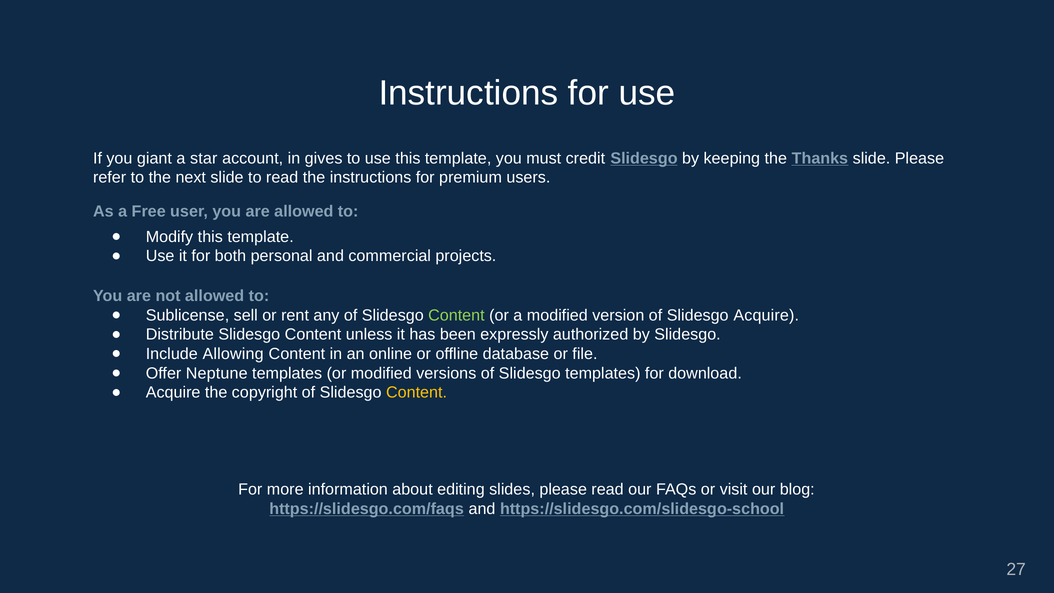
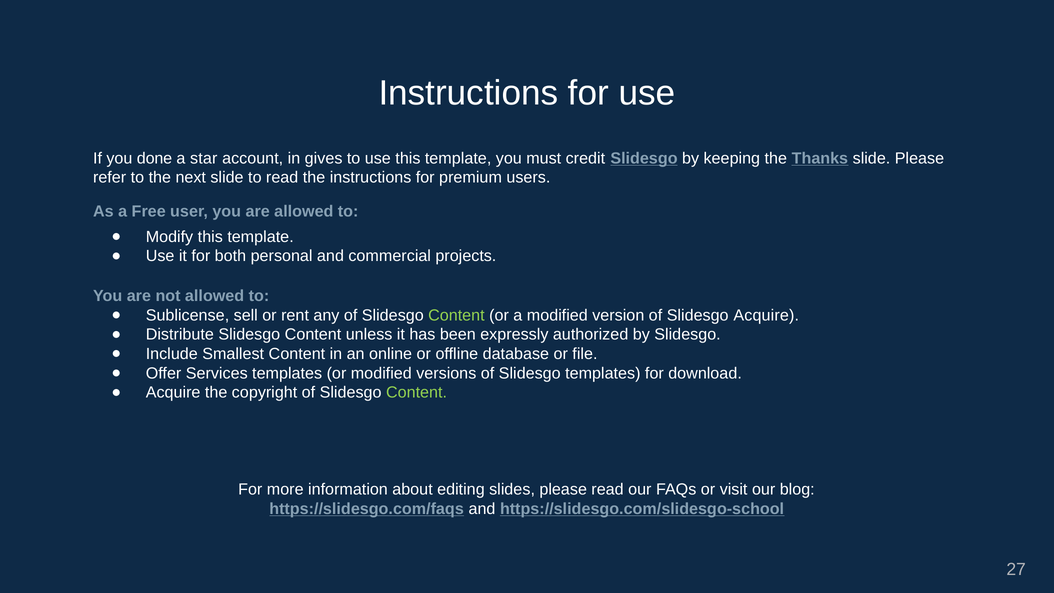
giant: giant -> done (155, 158)
Allowing: Allowing -> Smallest (233, 354)
Neptune: Neptune -> Services (217, 373)
Content colour: yellow -> light green (417, 393)
